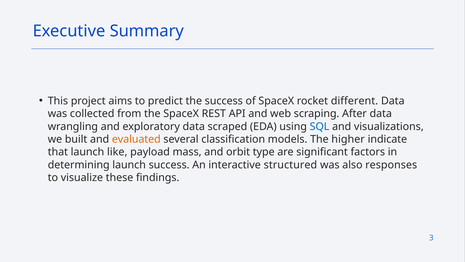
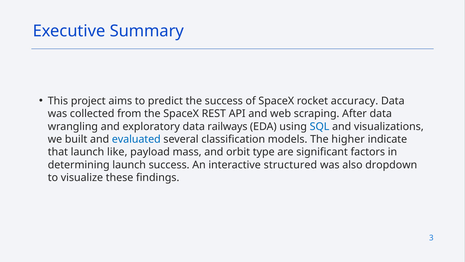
different: different -> accuracy (355, 101)
scraped: scraped -> railways (227, 126)
evaluated colour: orange -> blue (136, 139)
responses: responses -> dropdown (391, 165)
